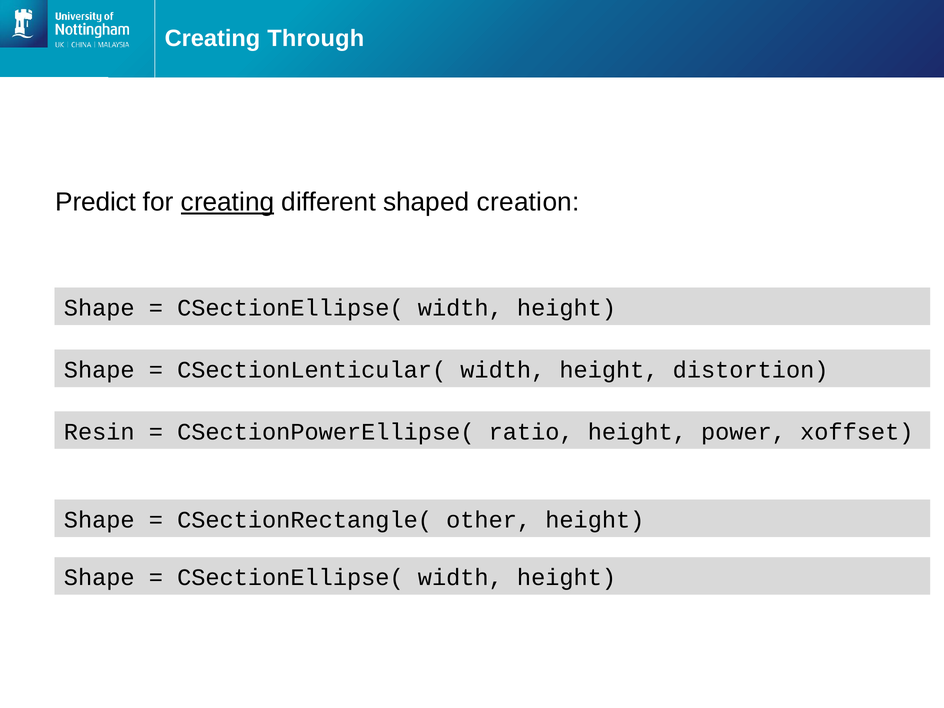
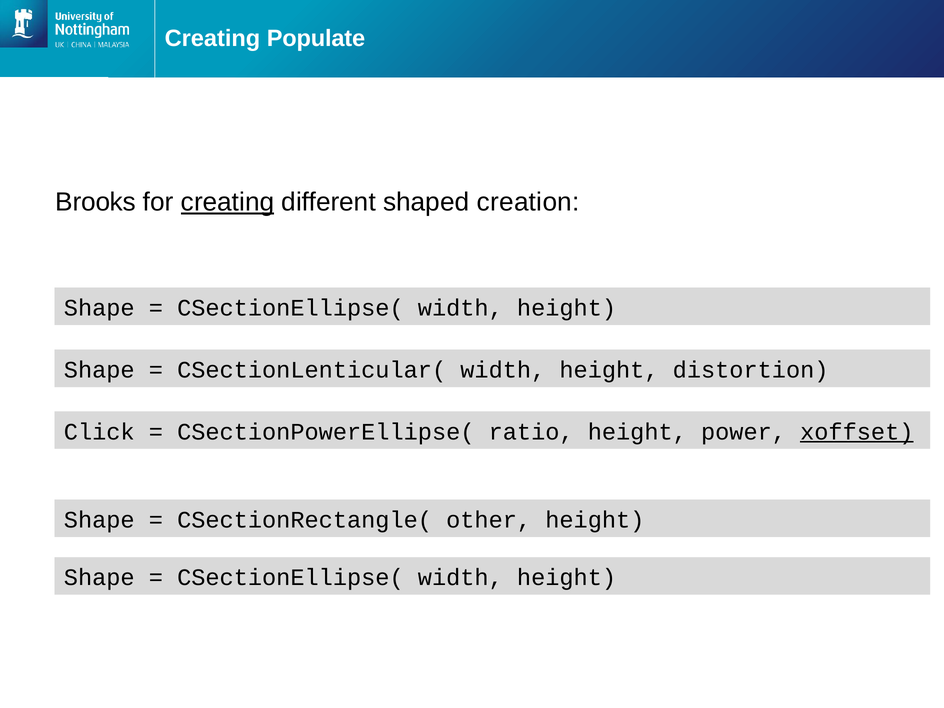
Through: Through -> Populate (316, 38)
Predict: Predict -> Brooks (96, 202)
Resin: Resin -> Click (99, 432)
xoffset underline: none -> present (857, 432)
